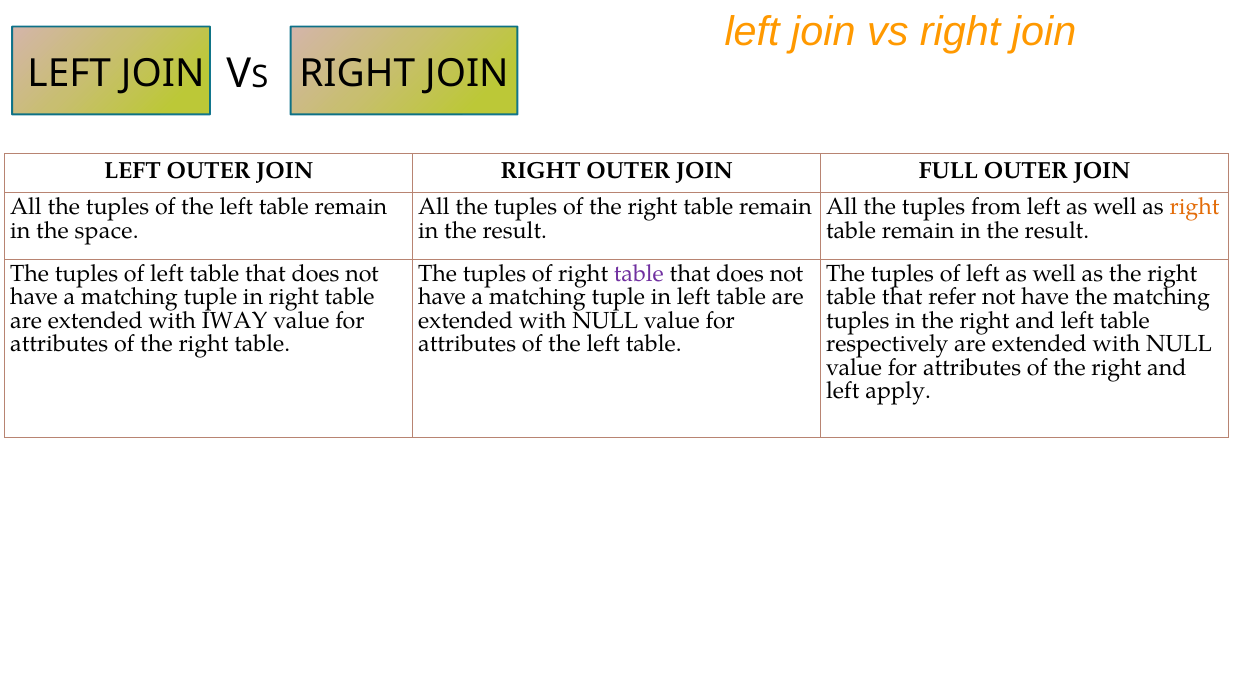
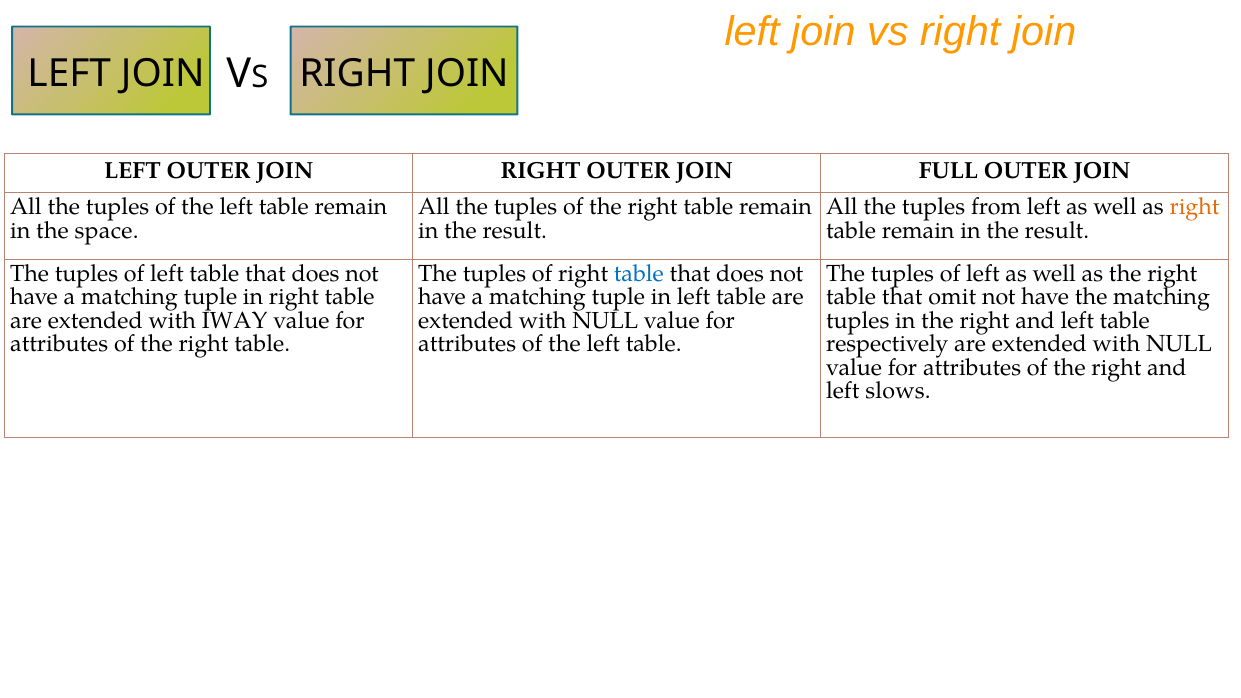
table colour: purple -> blue (639, 274)
refer: refer -> omit (952, 297)
apply: apply -> slows (898, 391)
